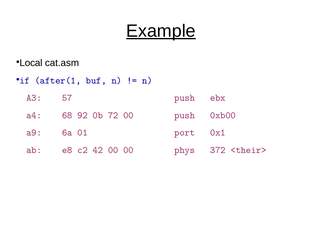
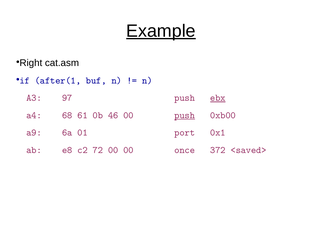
Local: Local -> Right (31, 63)
57: 57 -> 97 (67, 98)
ebx underline: none -> present (218, 98)
92: 92 -> 61 (83, 115)
72: 72 -> 46 (113, 115)
push underline: none -> present (185, 115)
42: 42 -> 72 (98, 150)
phys: phys -> once (185, 150)
<their>: <their> -> <saved> (249, 150)
